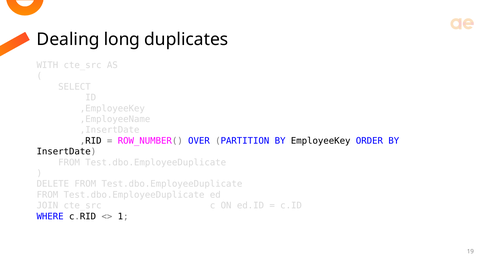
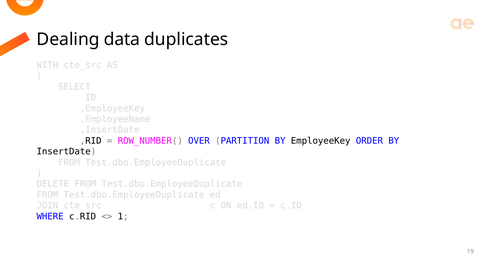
long: long -> data (122, 39)
